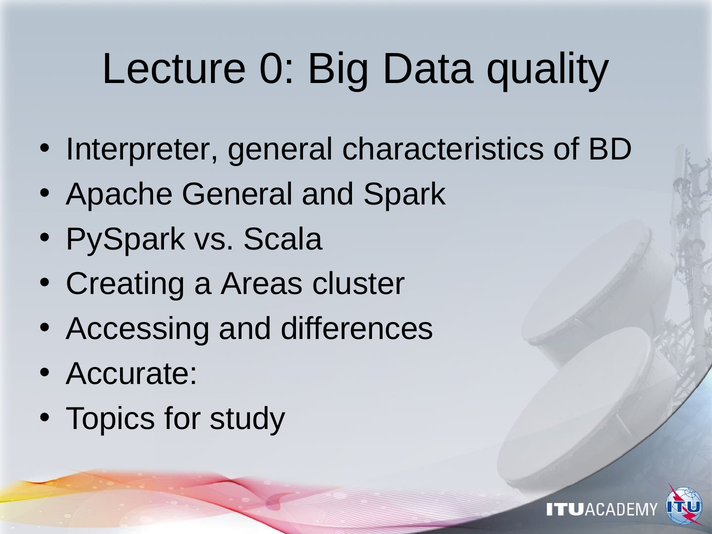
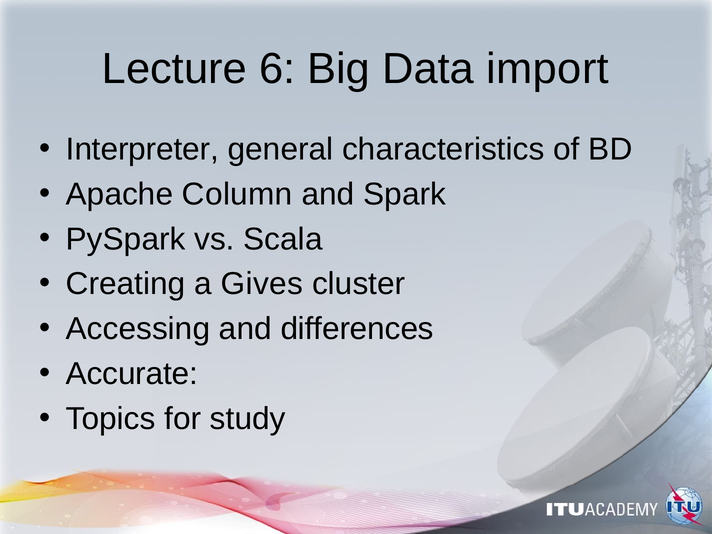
0: 0 -> 6 (277, 69)
quality: quality -> import (548, 69)
Apache General: General -> Column (237, 194)
Areas: Areas -> Gives (262, 284)
